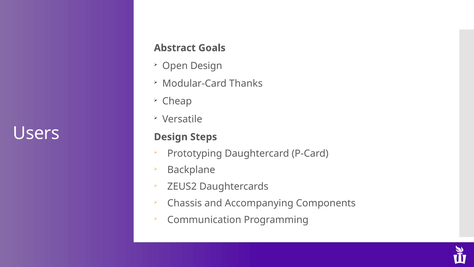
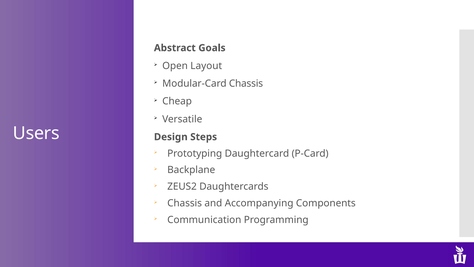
Open Design: Design -> Layout (206, 66)
Modular-Card Thanks: Thanks -> Chassis (246, 83)
